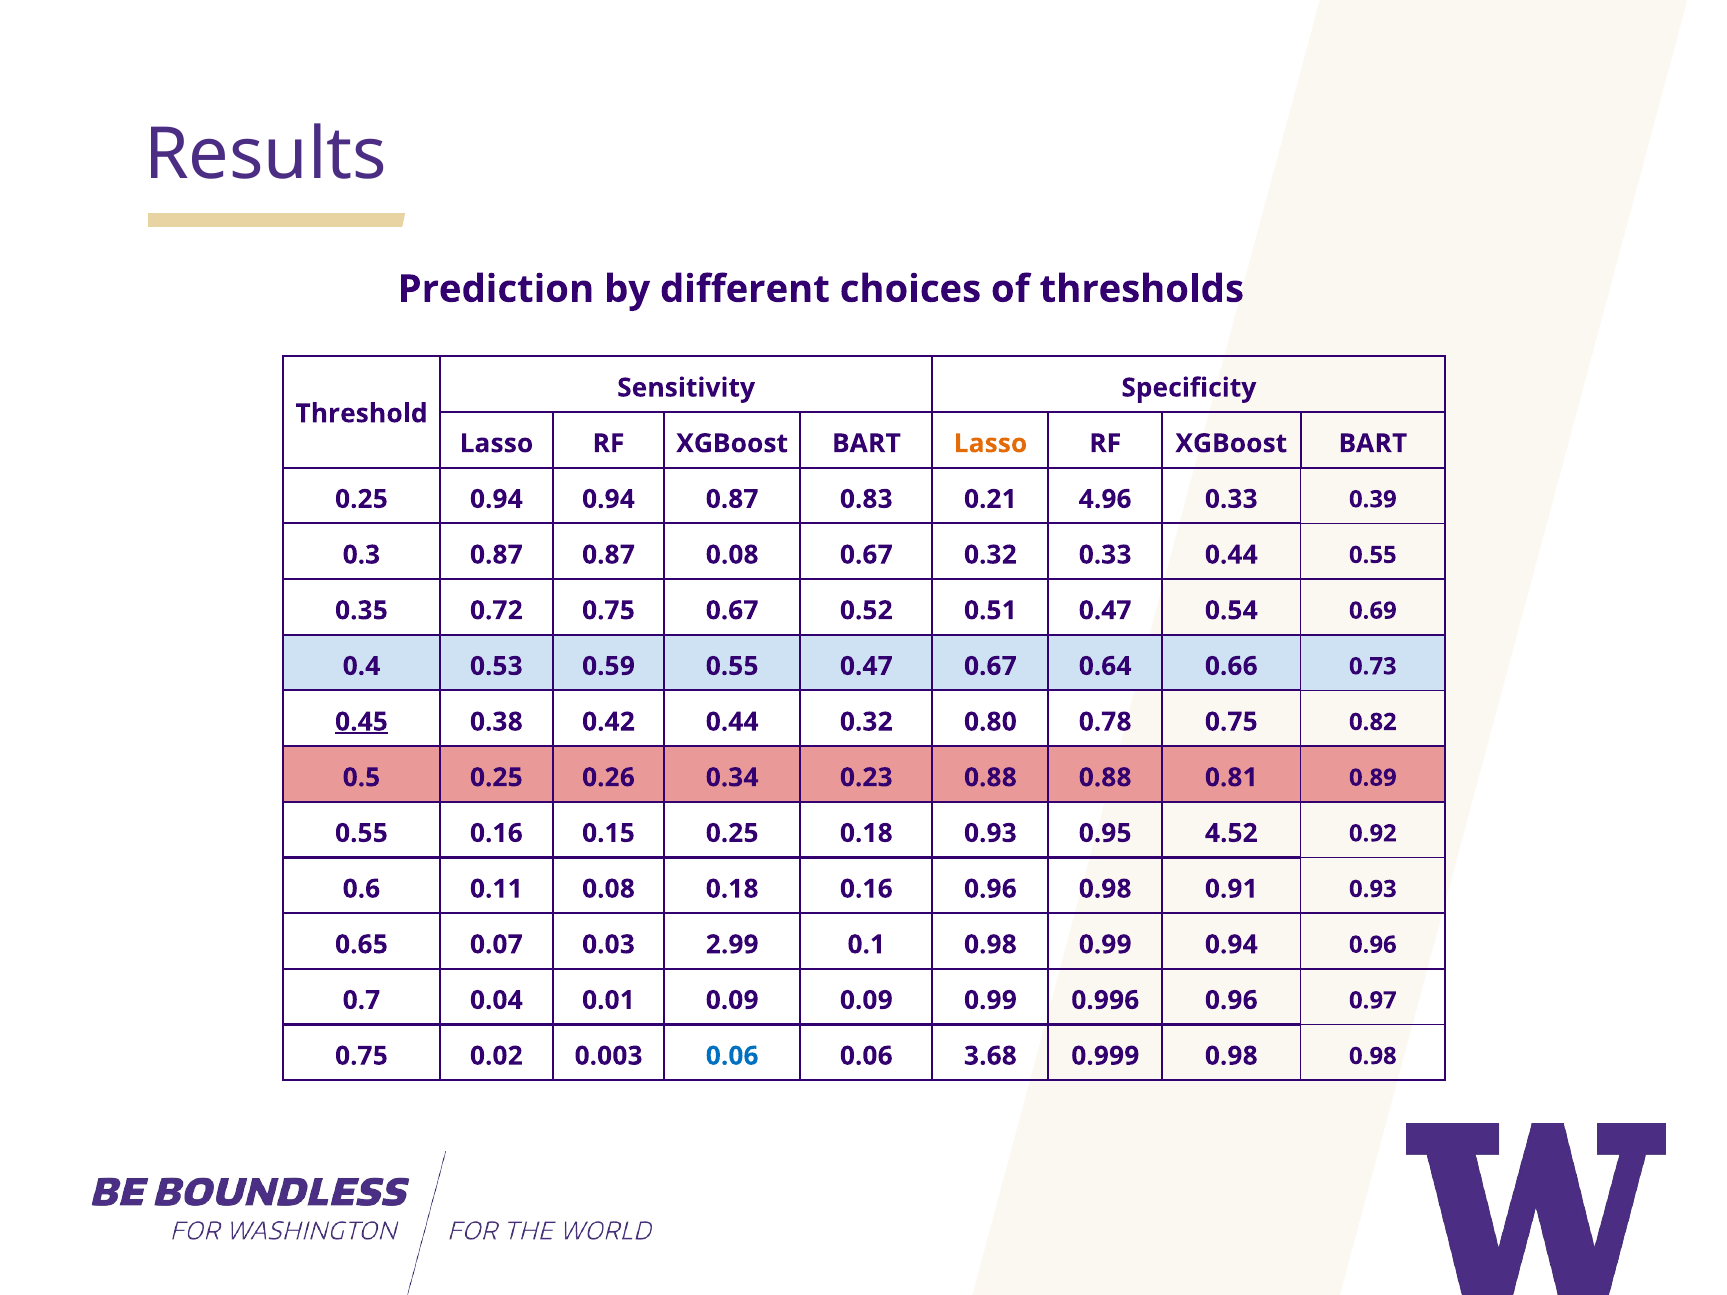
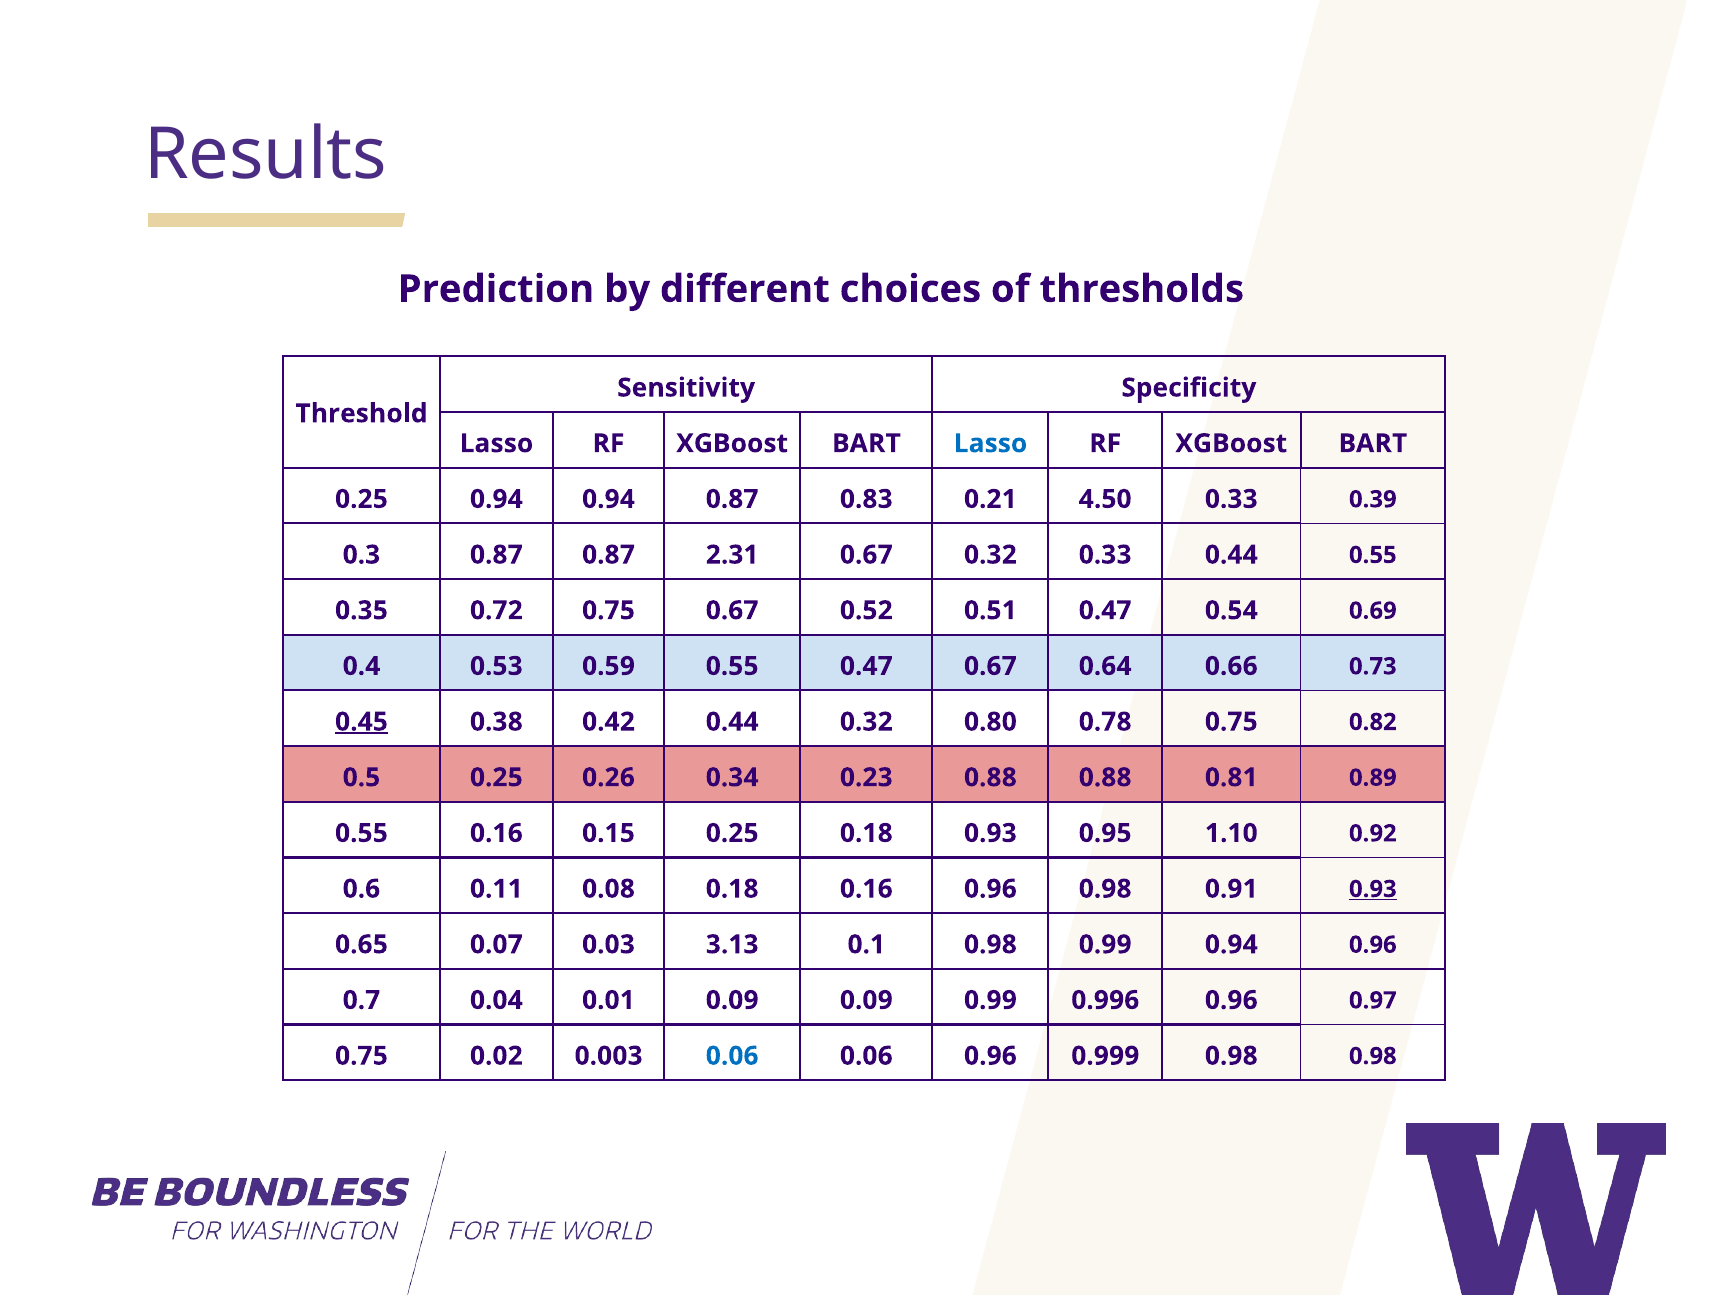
Lasso colour: orange -> blue (990, 444)
4.96: 4.96 -> 4.50 (1105, 499)
0.87 0.08: 0.08 -> 2.31 (732, 555)
4.52: 4.52 -> 1.10 (1231, 833)
0.93 underline: none -> present (1373, 889)
2.99: 2.99 -> 3.13 (732, 945)
0.06 3.68: 3.68 -> 0.96 (990, 1056)
